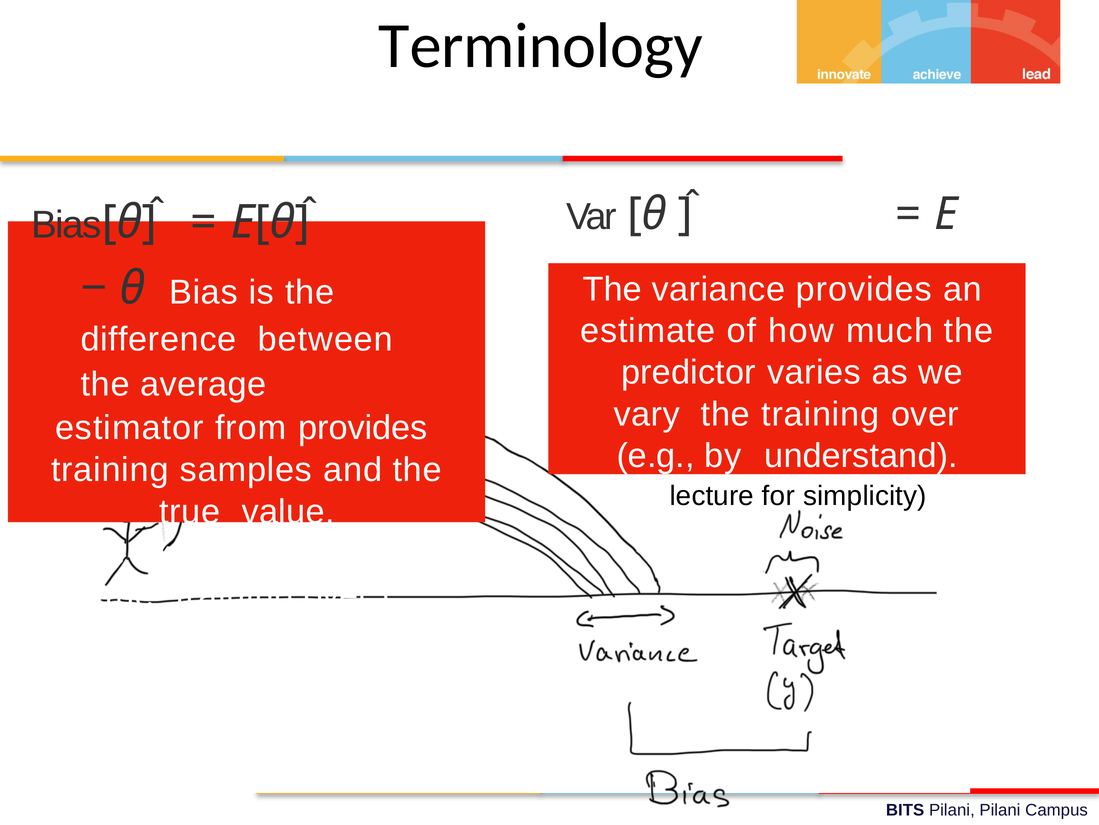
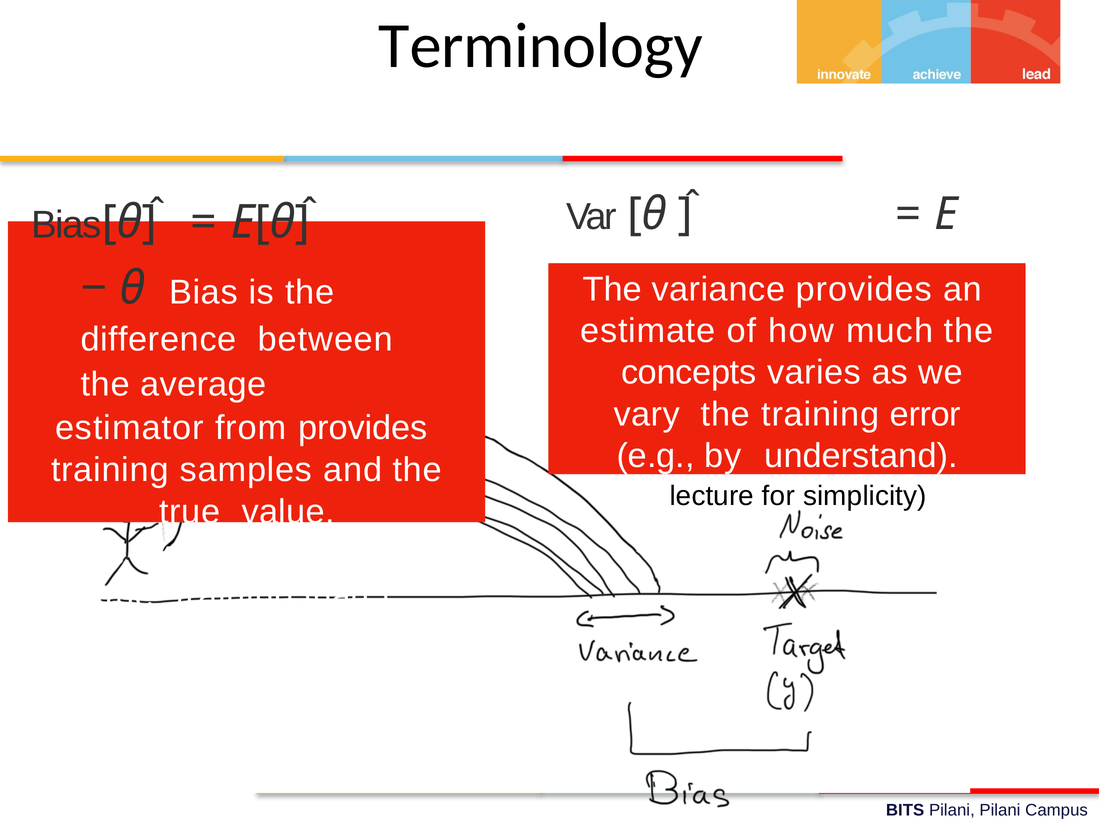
predictor: predictor -> concepts (689, 372)
over: over -> error (925, 414)
over: over -> than (347, 595)
